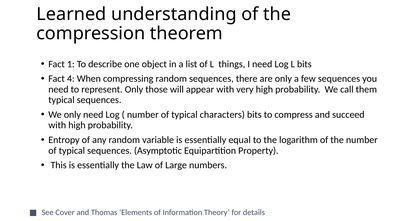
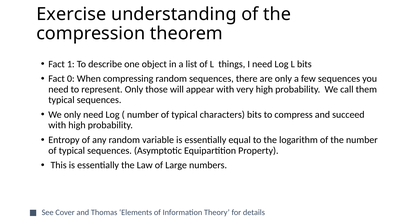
Learned: Learned -> Exercise (71, 14)
4: 4 -> 0 (71, 79)
